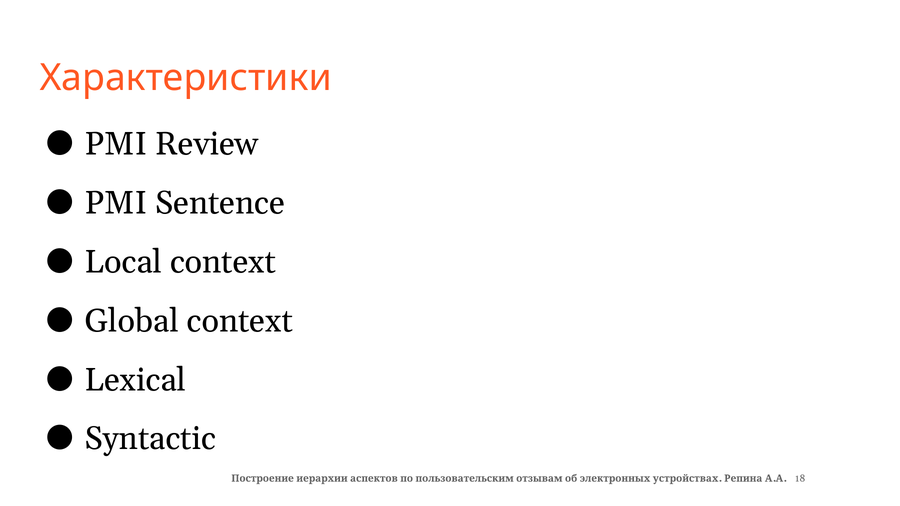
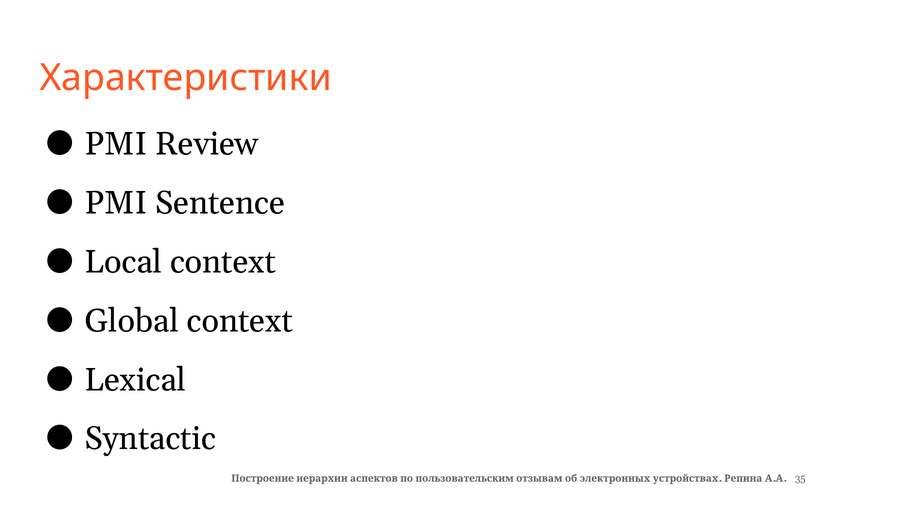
18: 18 -> 35 (800, 479)
